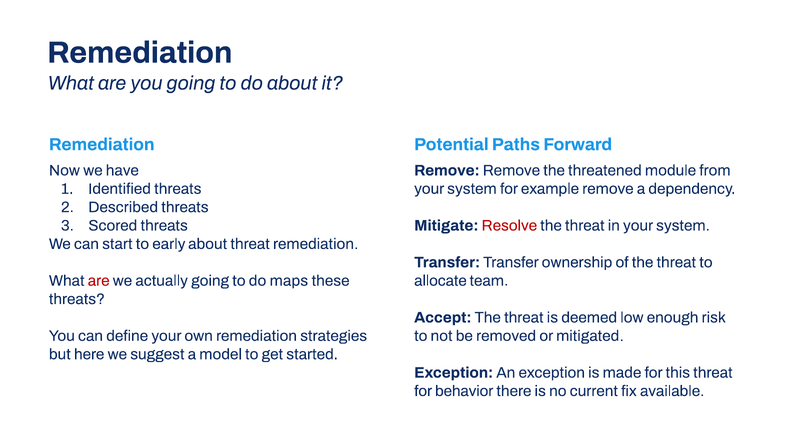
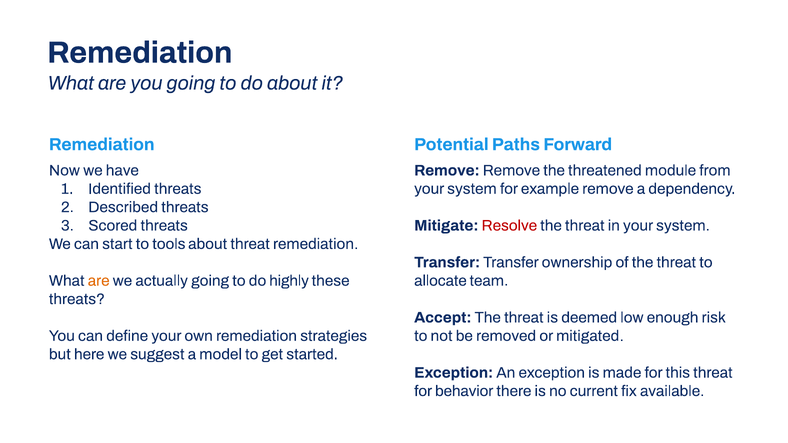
early: early -> tools (169, 244)
are colour: red -> orange (99, 281)
maps: maps -> highly (289, 281)
